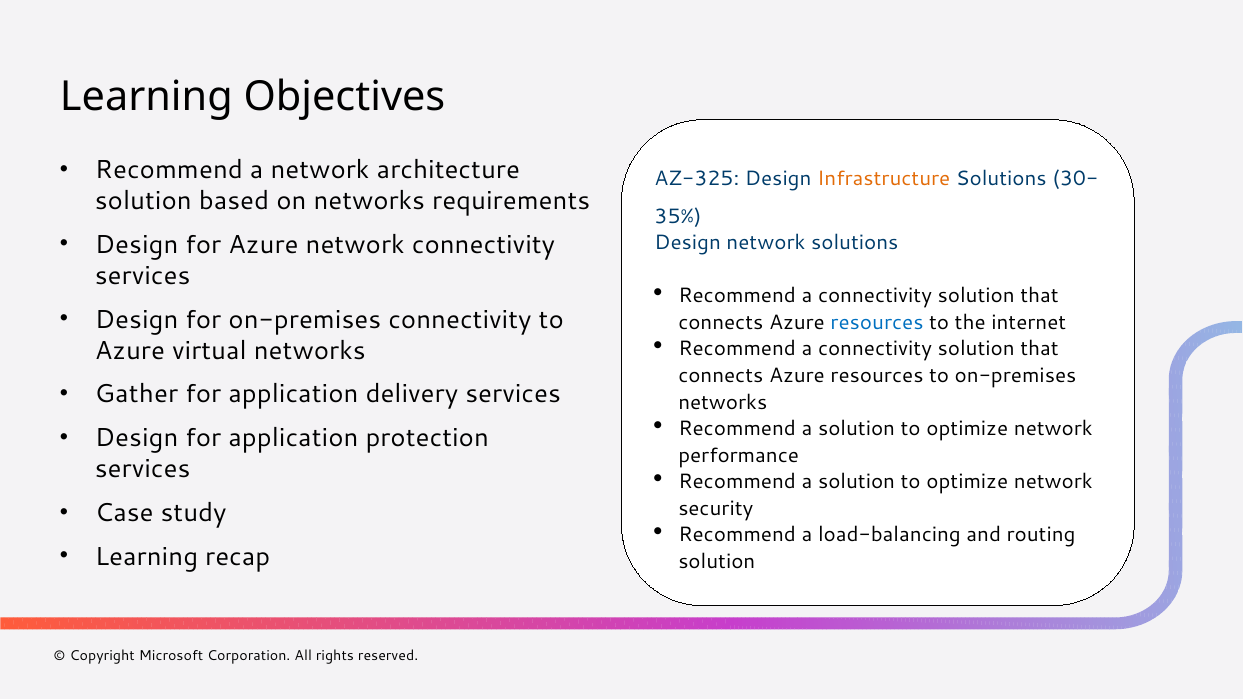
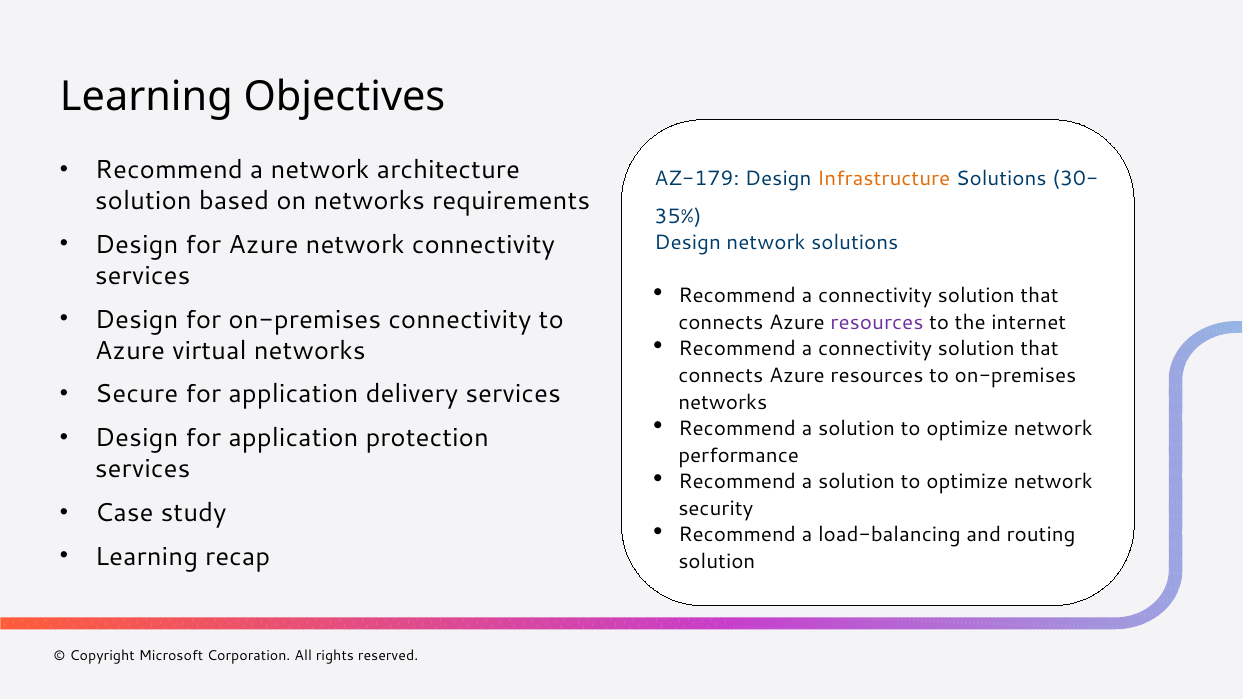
AZ-325: AZ-325 -> AZ-179 (697, 179)
resources colour: blue -> purple (877, 323)
Gather: Gather -> Secure (137, 394)
